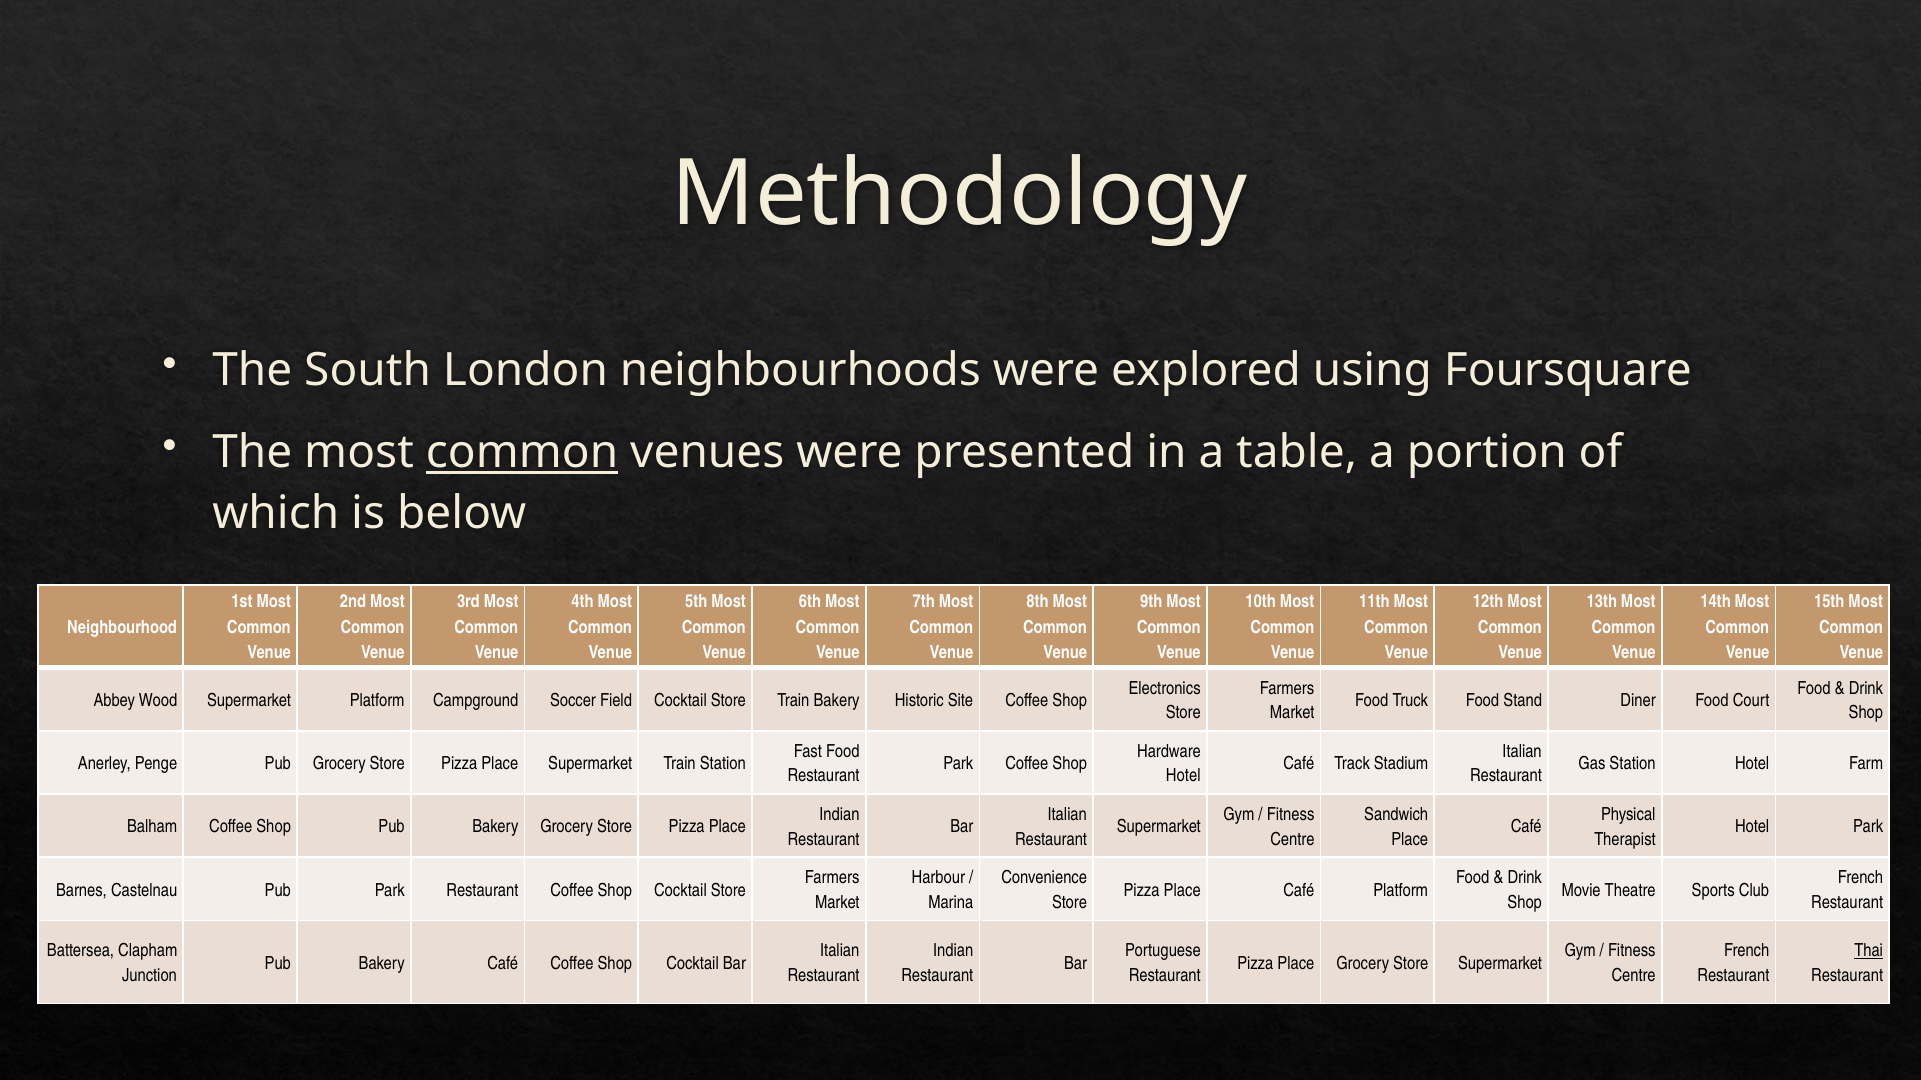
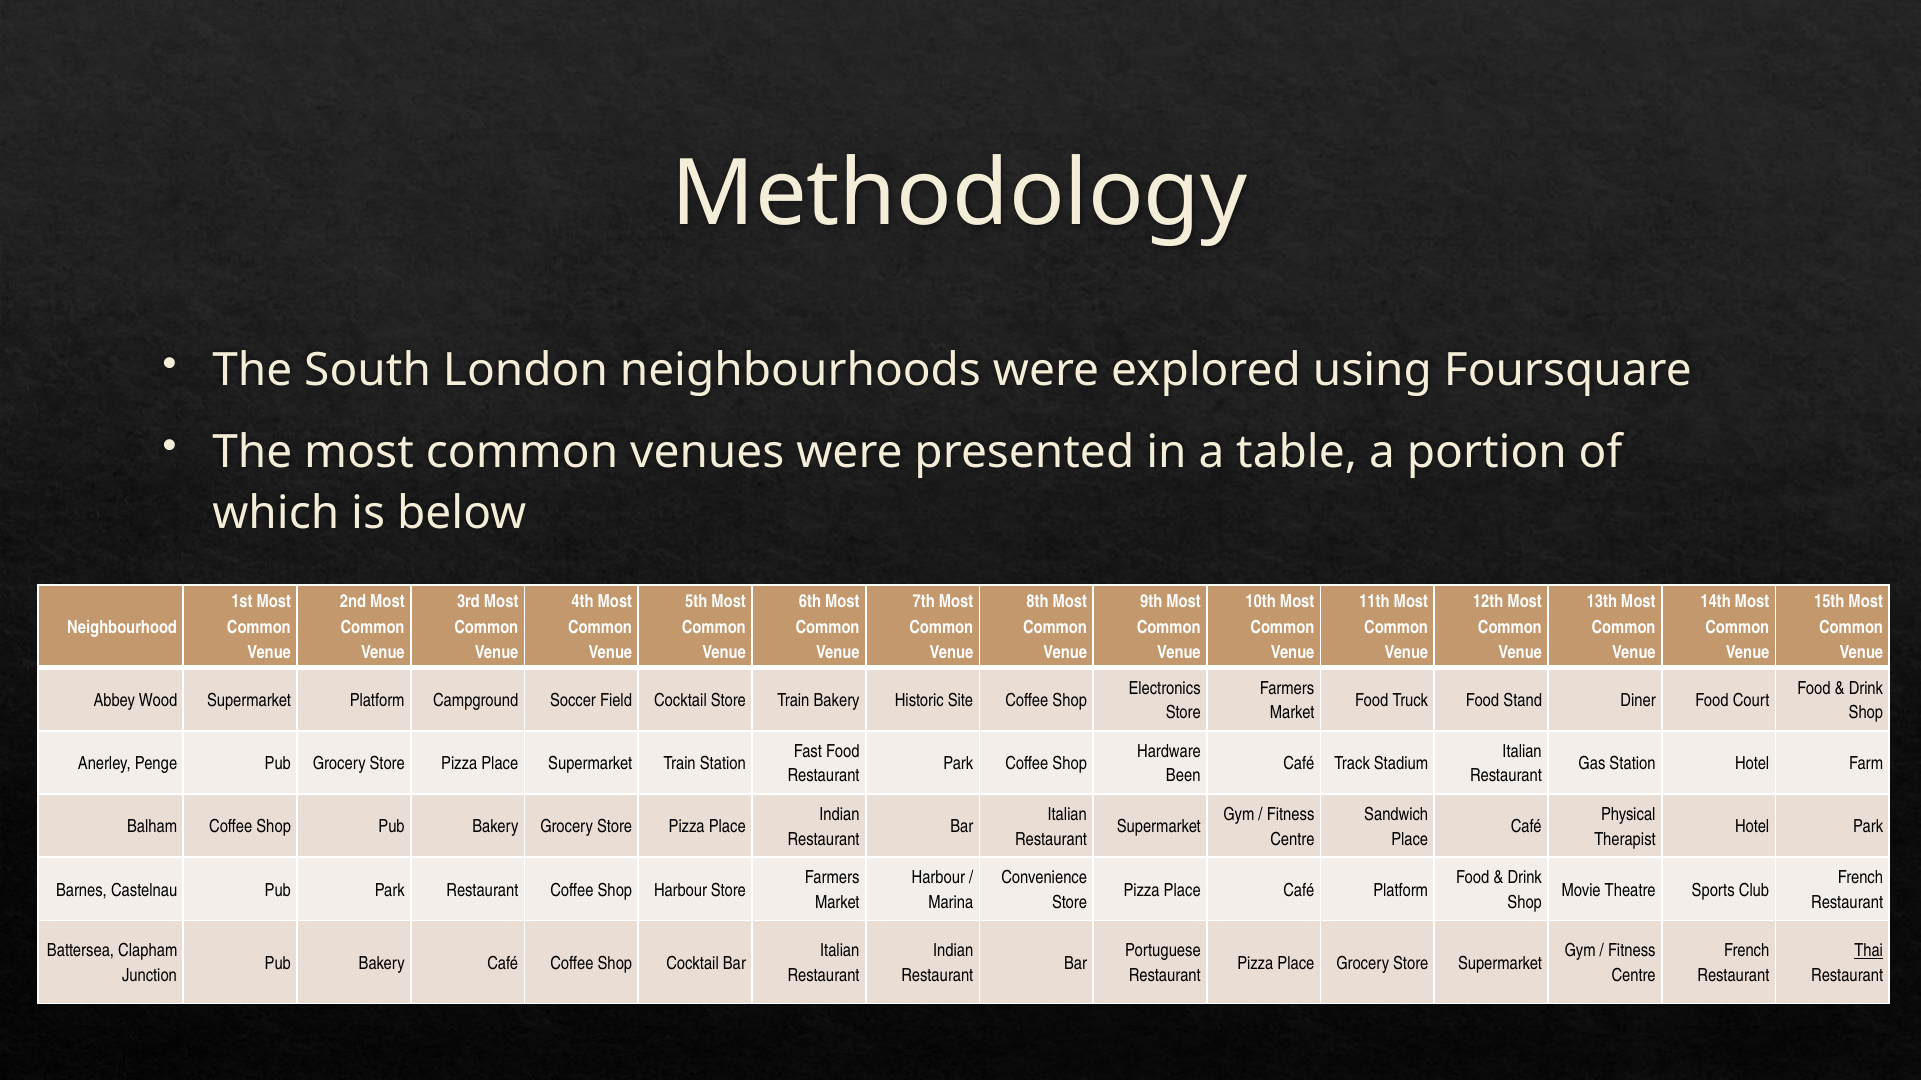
common underline: present -> none (522, 453)
Hotel: Hotel -> Been (1183, 776)
Restaurant Coffee Shop Cocktail: Cocktail -> Harbour (680, 891)
